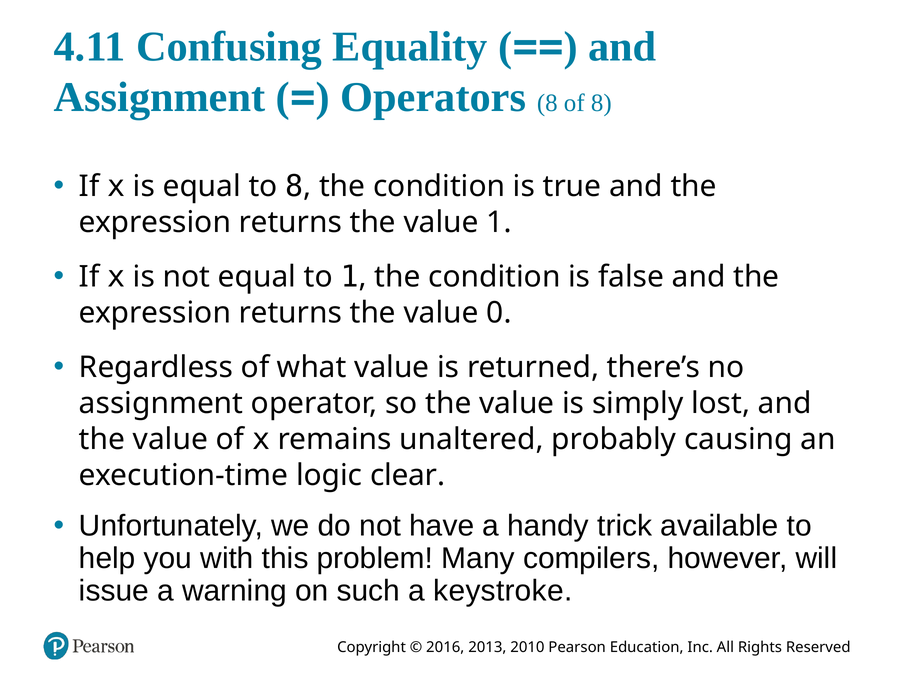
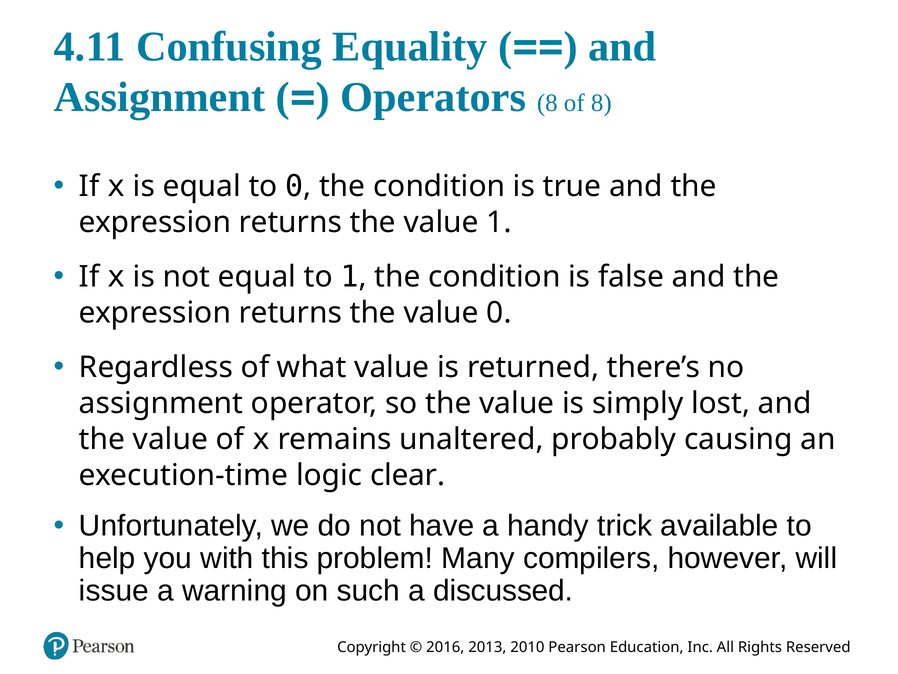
to 8: 8 -> 0 (294, 186)
keystroke: keystroke -> discussed (503, 590)
